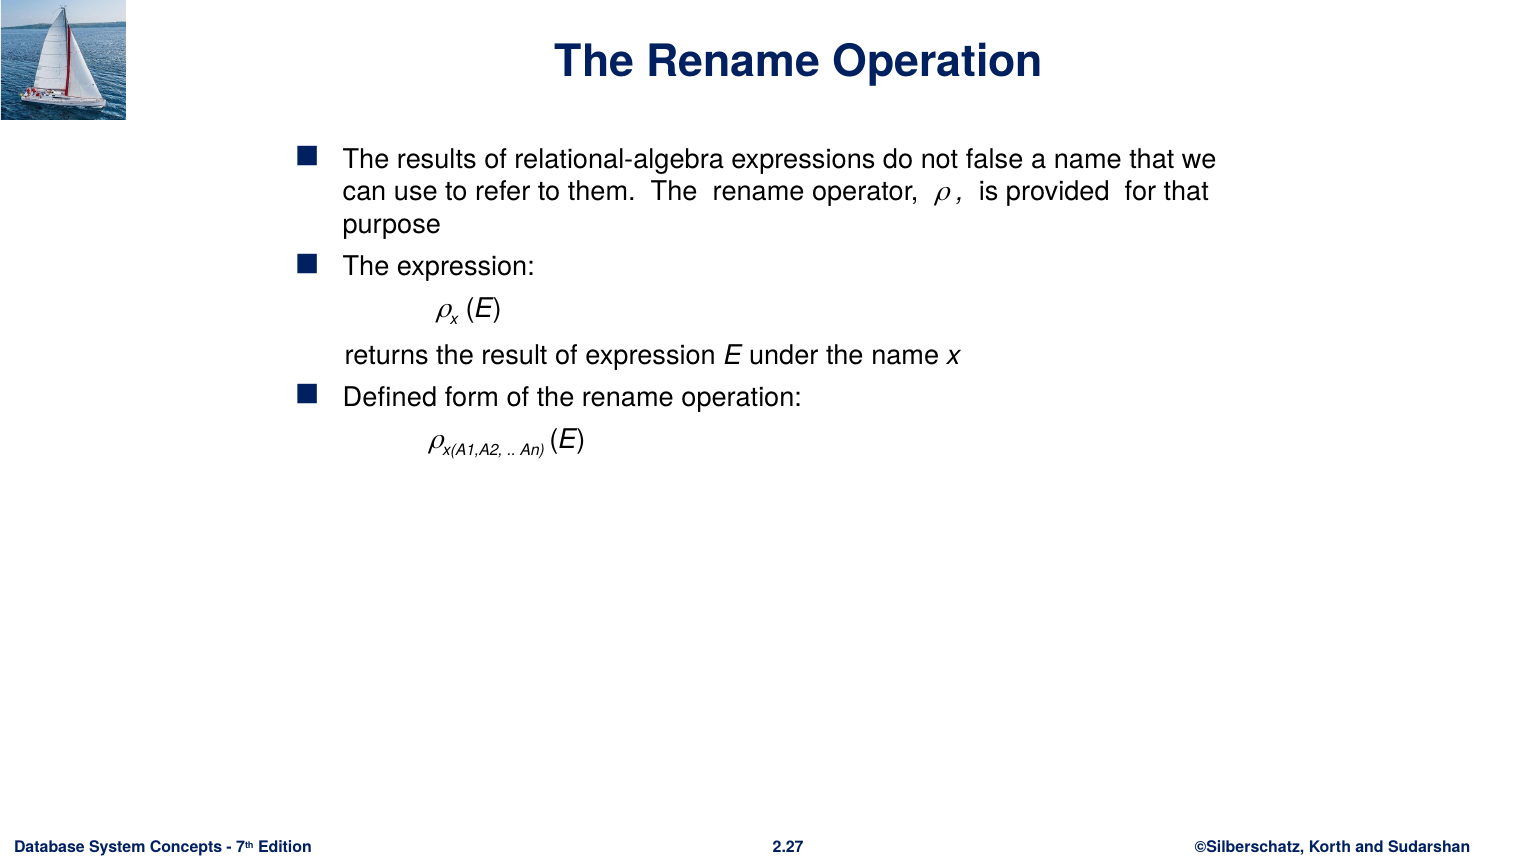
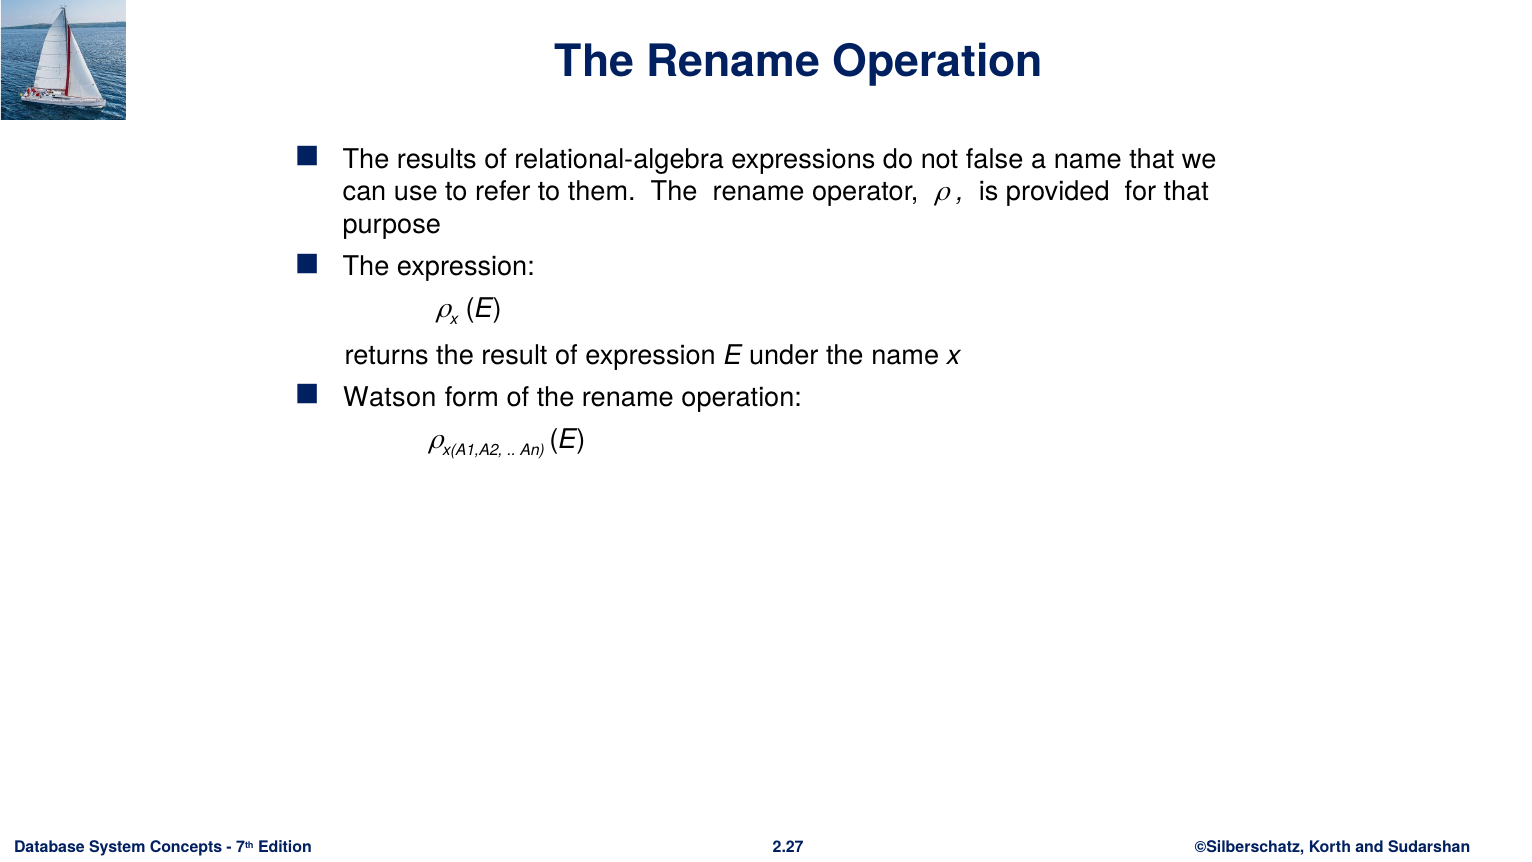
Defined: Defined -> Watson (390, 397)
